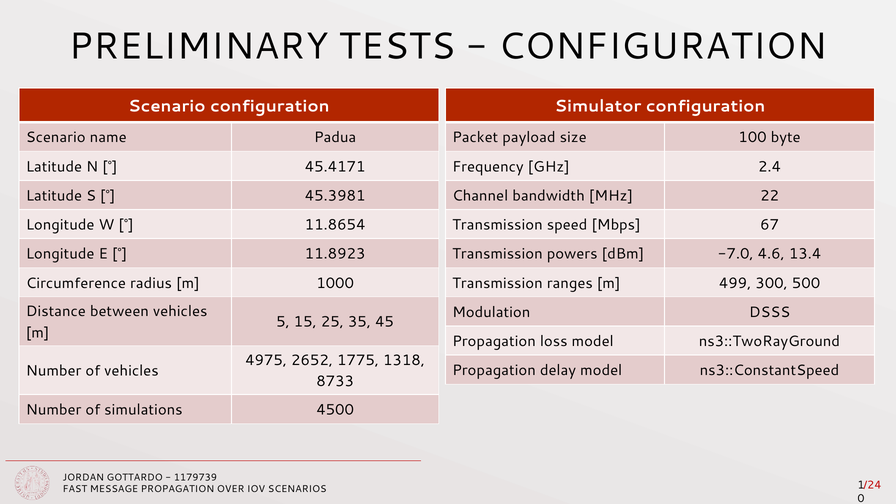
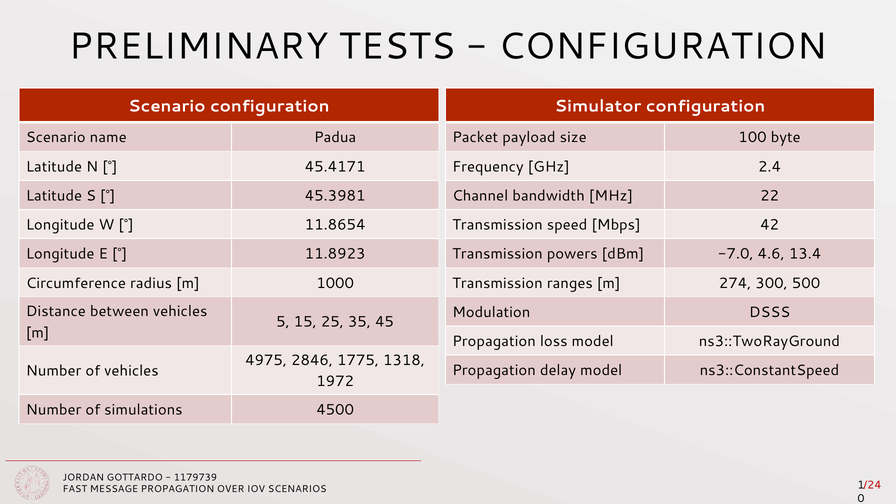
67: 67 -> 42 (770, 225)
499: 499 -> 274 (735, 283)
2652: 2652 -> 2846 (312, 360)
8733: 8733 -> 1972 (335, 381)
